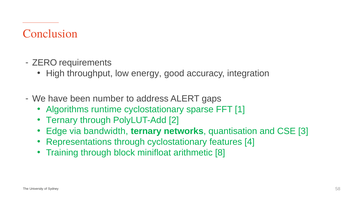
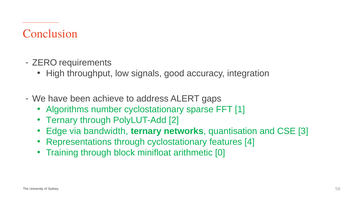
energy: energy -> signals (146, 73)
number: number -> achieve (108, 99)
runtime: runtime -> number (106, 109)
8: 8 -> 0 (220, 153)
